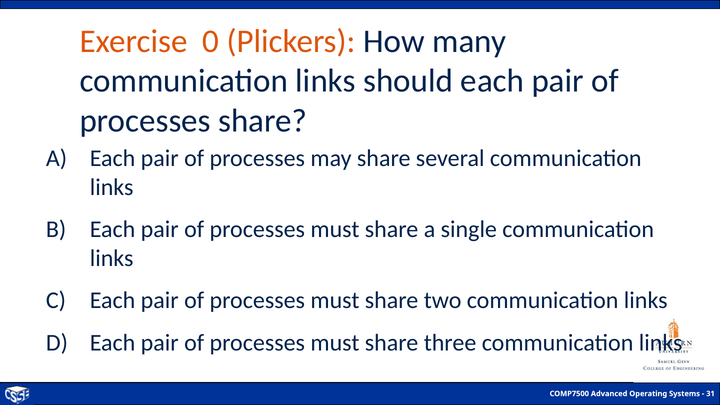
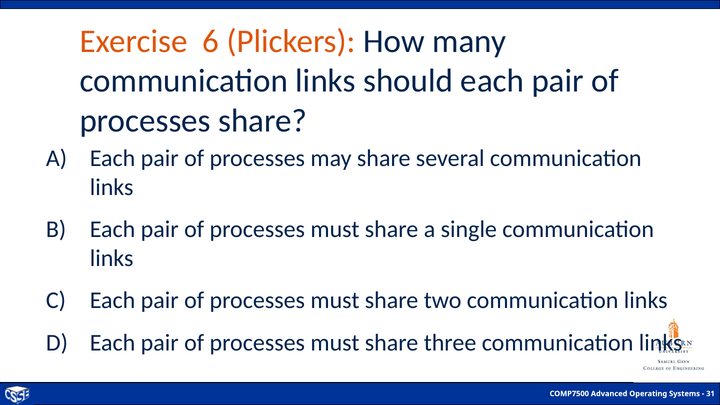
0: 0 -> 6 (211, 41)
